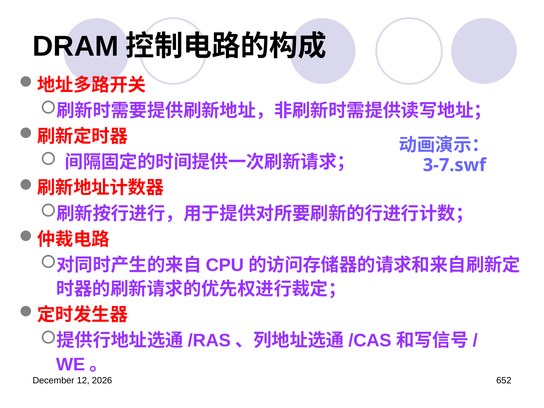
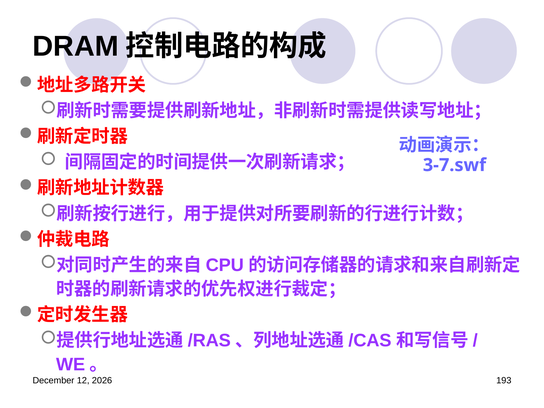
652: 652 -> 193 (504, 381)
